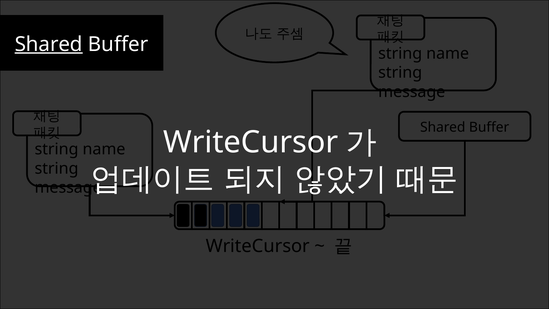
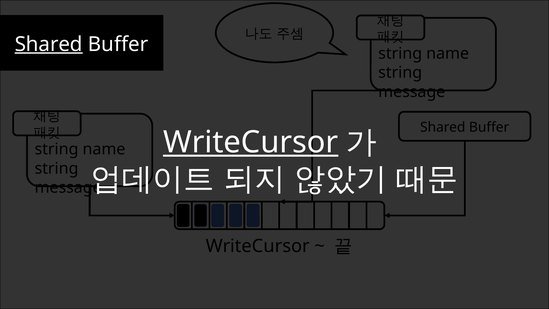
WriteCursor underline: none -> present (251, 142)
